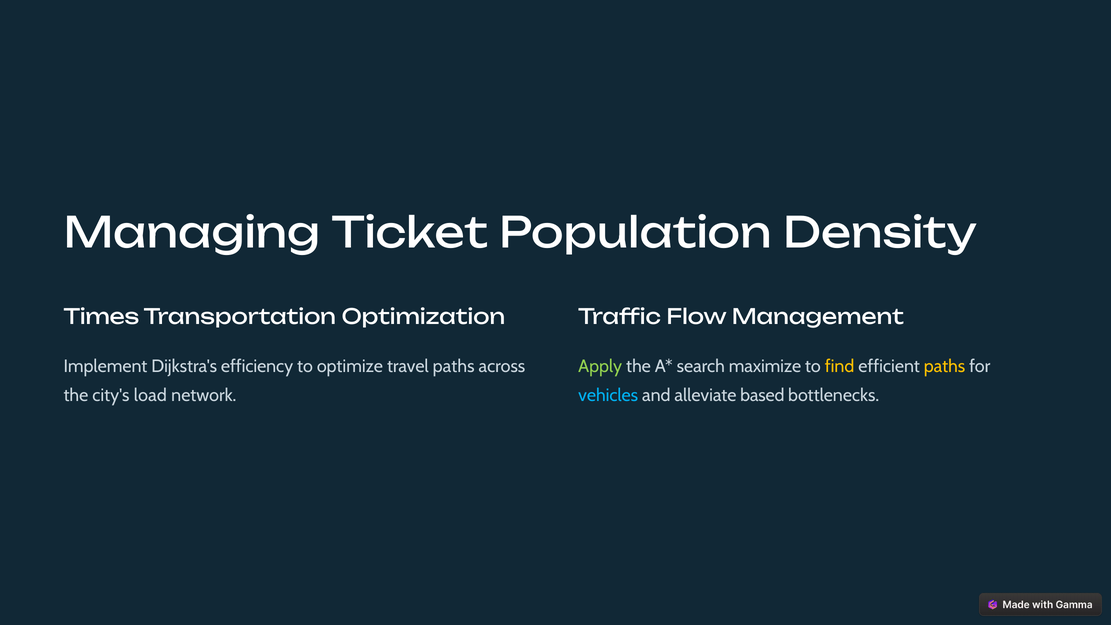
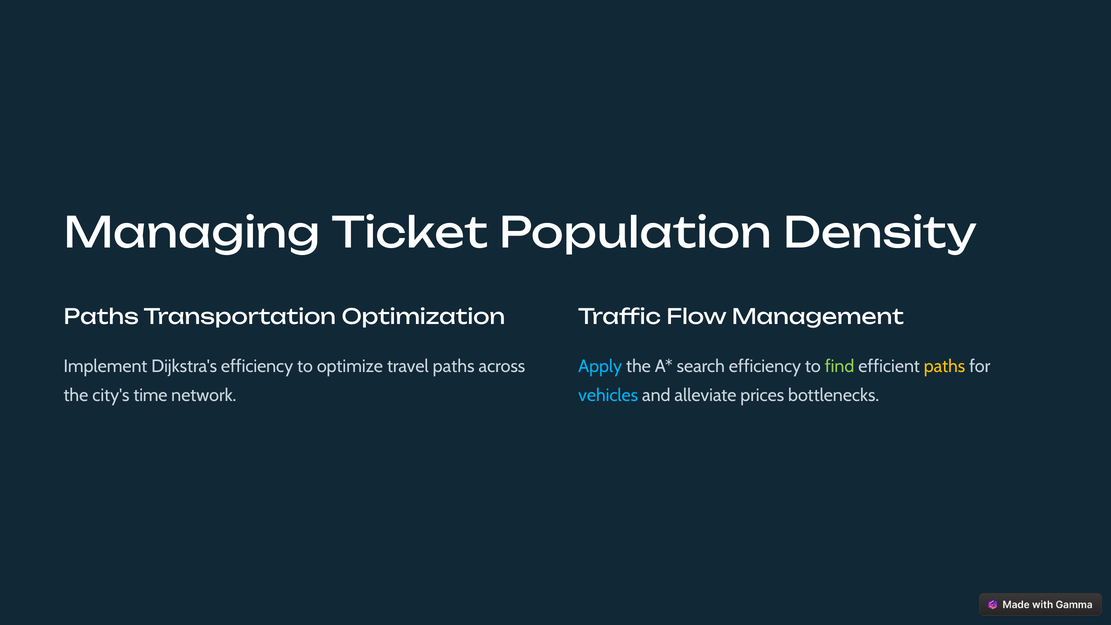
Times: Times -> Paths (101, 317)
Apply colour: light green -> light blue (600, 367)
search maximize: maximize -> efficiency (765, 367)
find colour: yellow -> light green (840, 367)
load: load -> time (150, 395)
based: based -> prices (762, 395)
